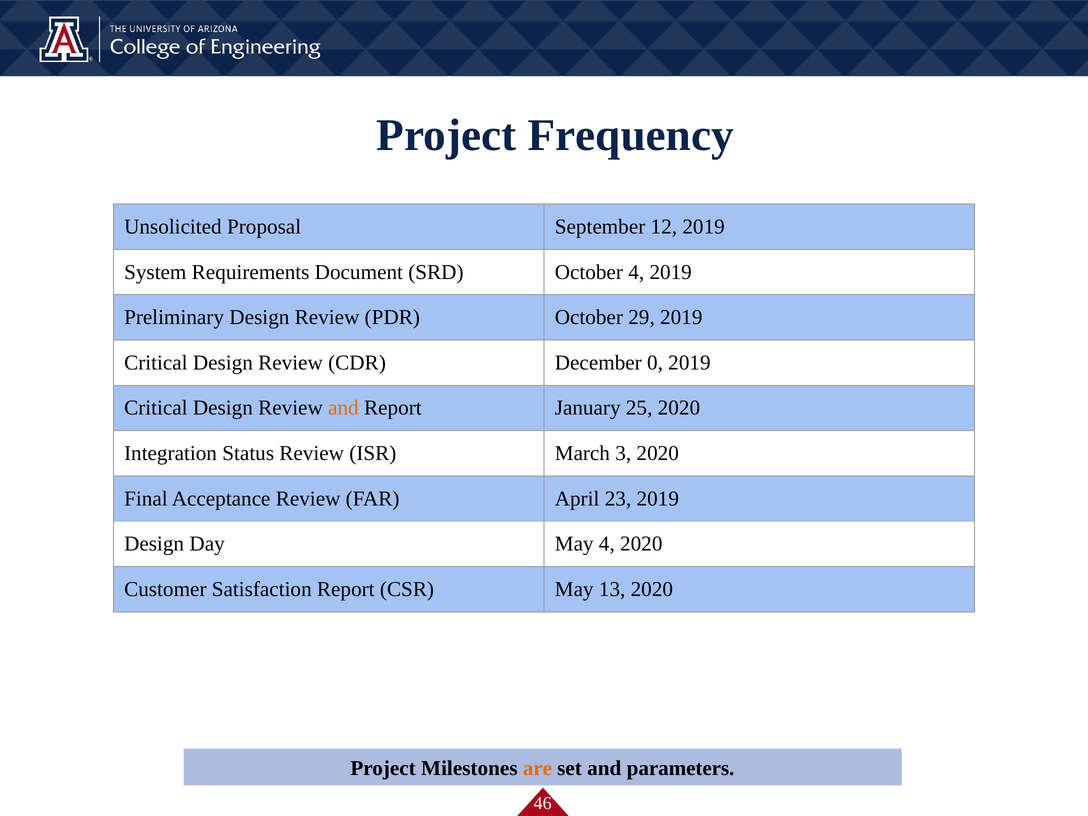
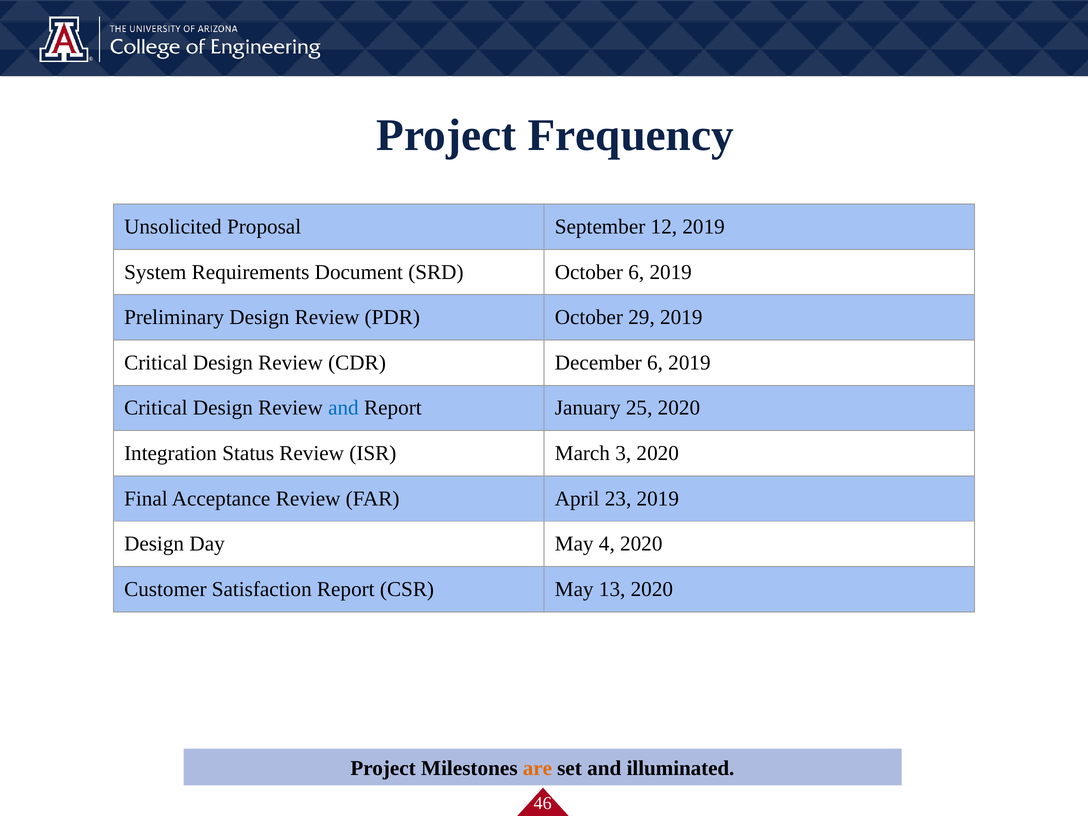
October 4: 4 -> 6 (636, 272)
December 0: 0 -> 6 (655, 363)
and colour: orange -> blue (343, 408)
parameters: parameters -> illuminated (681, 768)
